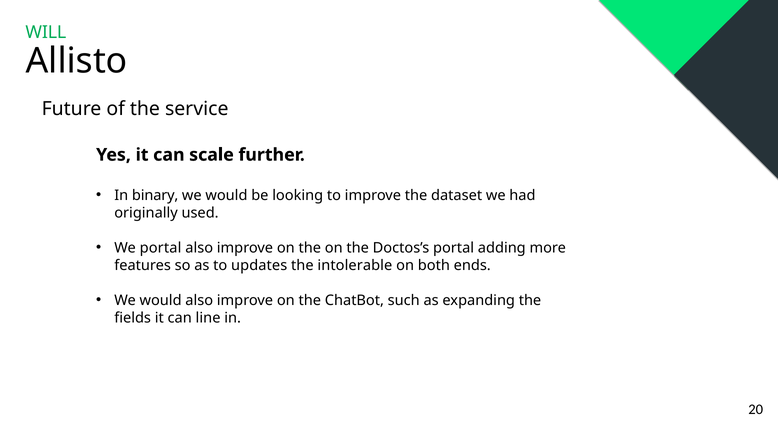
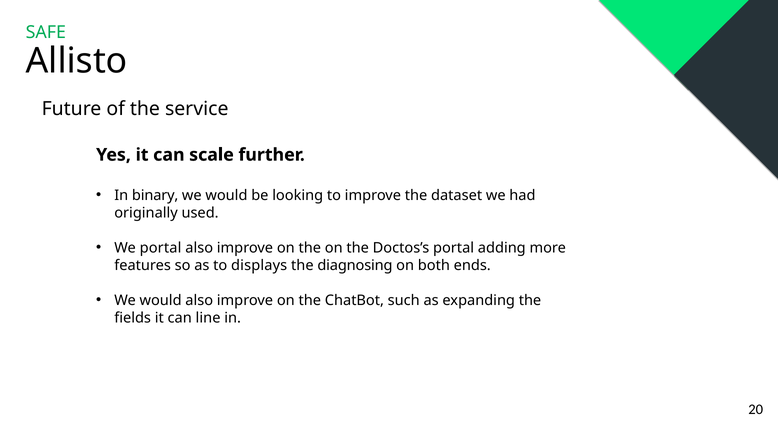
WILL: WILL -> SAFE (46, 33)
updates: updates -> displays (259, 266)
intolerable: intolerable -> diagnosing (355, 266)
